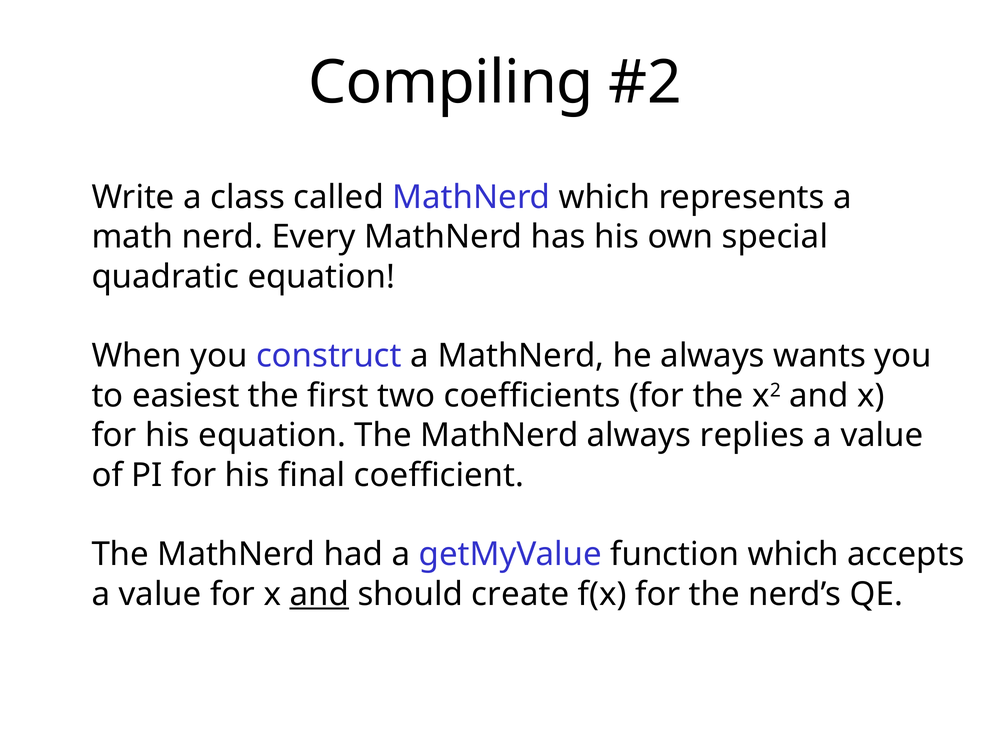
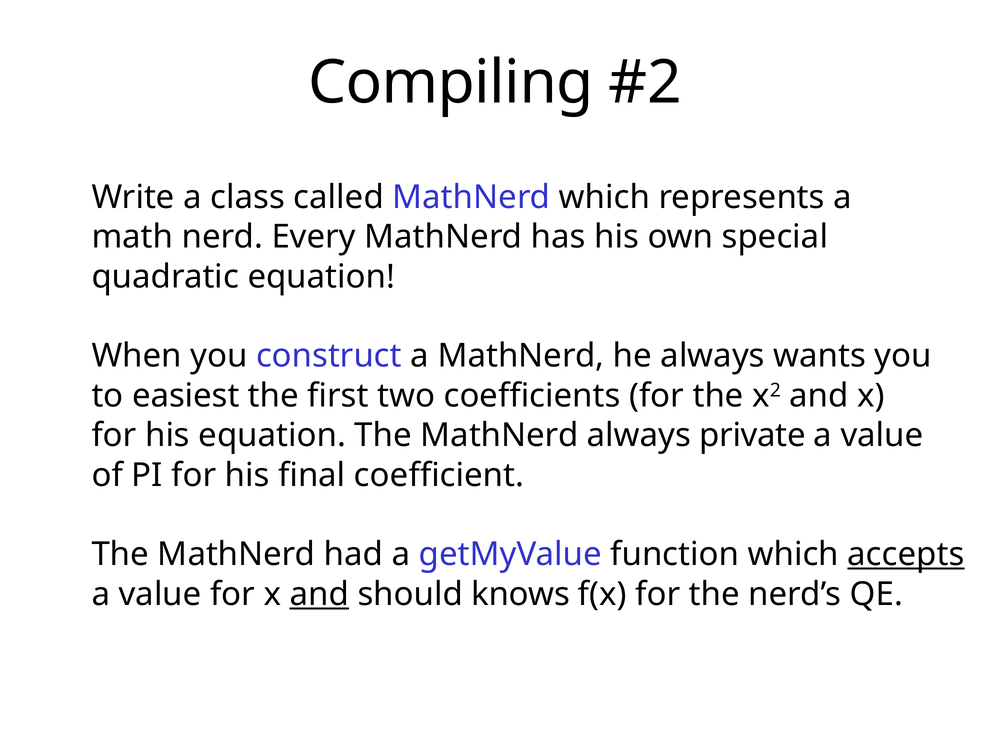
replies: replies -> private (752, 435)
accepts underline: none -> present (906, 554)
create: create -> knows (521, 594)
